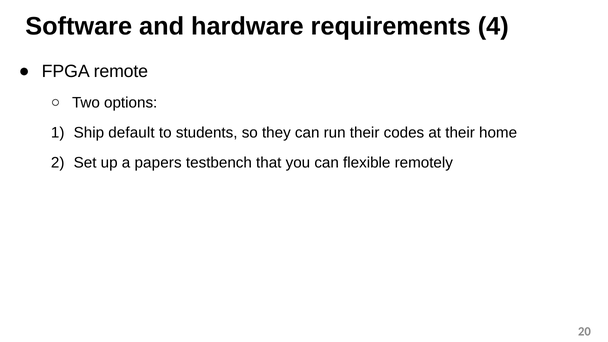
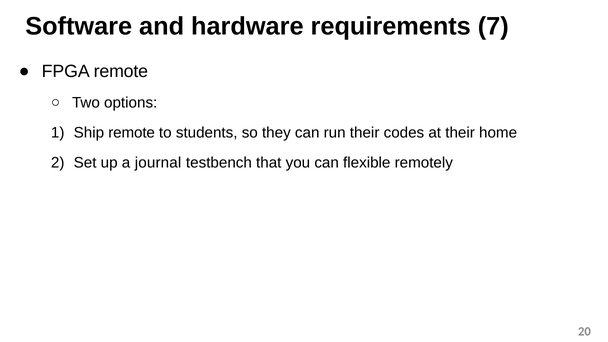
4: 4 -> 7 (493, 26)
Ship default: default -> remote (132, 133)
papers: papers -> journal (158, 163)
